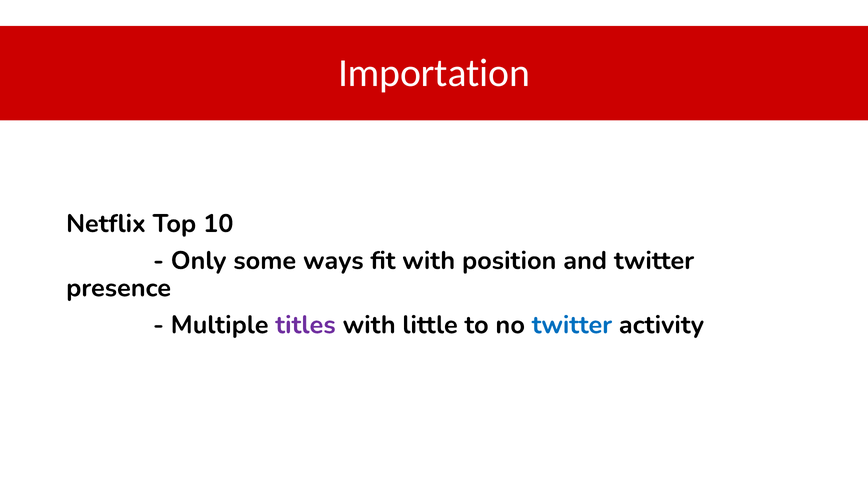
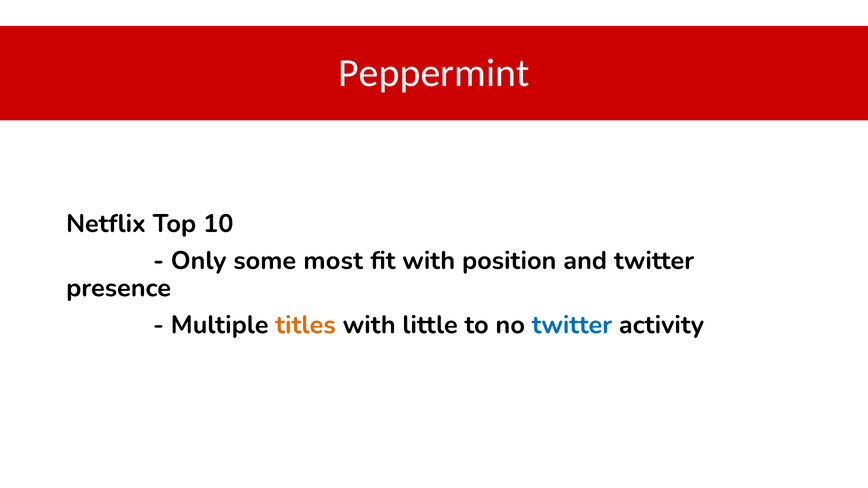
Importation: Importation -> Peppermint (434, 73)
ways: ways -> most (333, 261)
titles colour: purple -> orange (306, 325)
